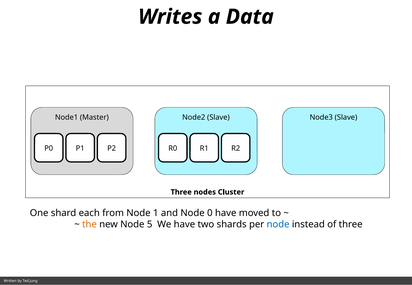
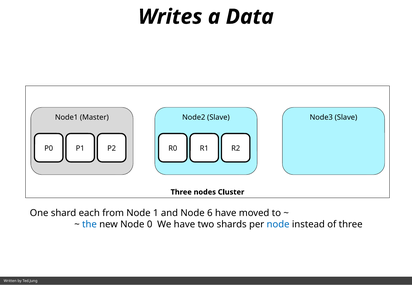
0: 0 -> 6 (210, 213)
the colour: orange -> blue (89, 225)
5: 5 -> 0 (150, 225)
